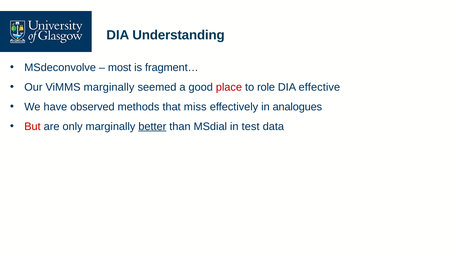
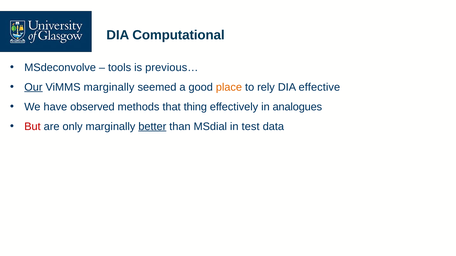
Understanding: Understanding -> Computational (178, 35)
most: most -> tools (120, 68)
fragment…: fragment… -> previous… (172, 68)
Our underline: none -> present (33, 87)
place colour: red -> orange (229, 87)
role: role -> rely (266, 87)
miss: miss -> thing (195, 107)
